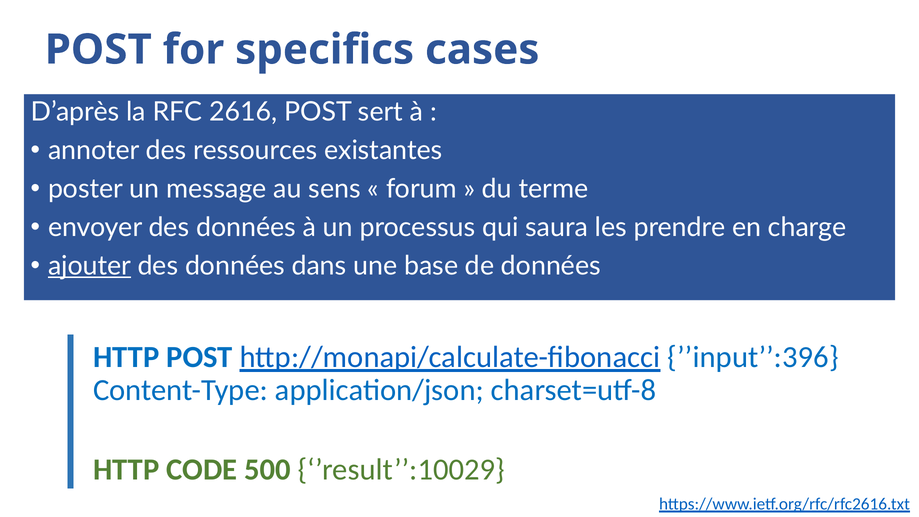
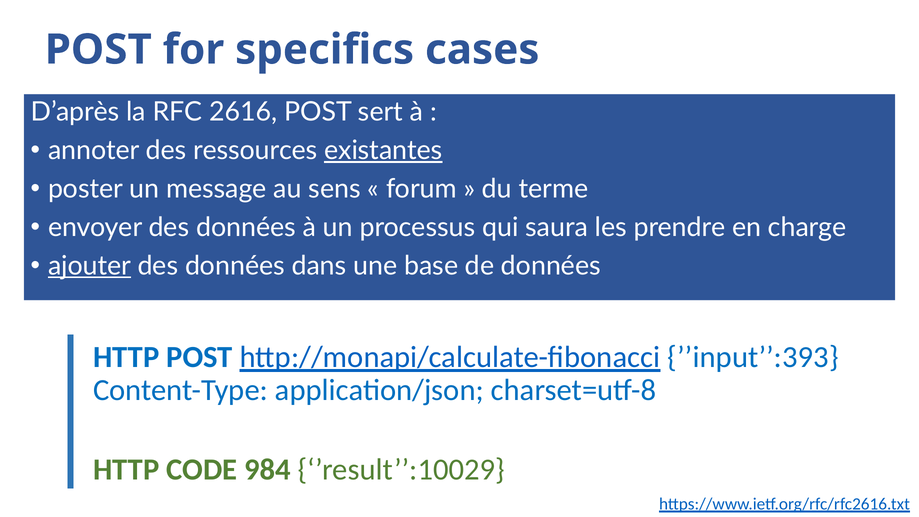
existantes underline: none -> present (383, 150)
’’input’’:396: ’’input’’:396 -> ’’input’’:393 (753, 357)
500: 500 -> 984 (267, 470)
